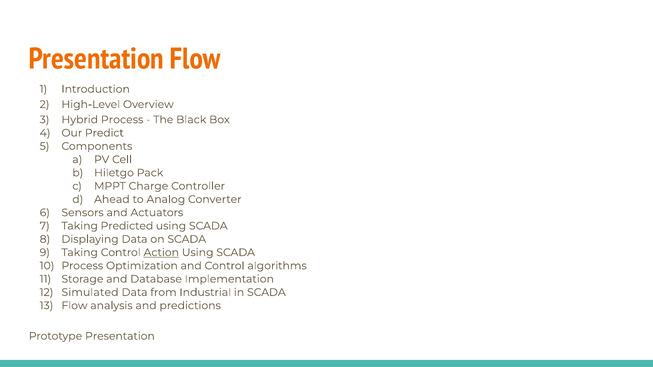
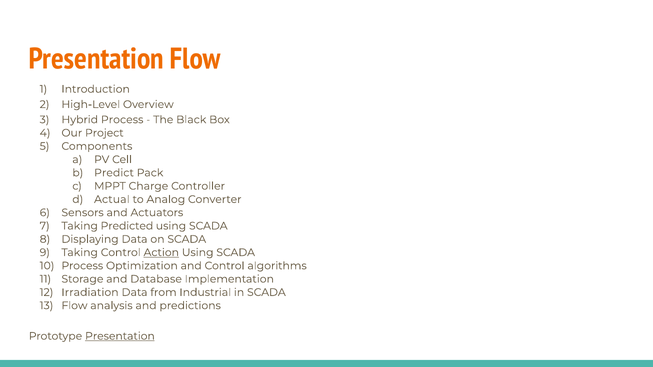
Predict: Predict -> Project (104, 133)
Hiletgo: Hiletgo -> Predict (114, 173)
Ahead: Ahead -> Actual (112, 200)
Simulated: Simulated -> Irradiation (90, 293)
Presentation underline: none -> present (120, 336)
